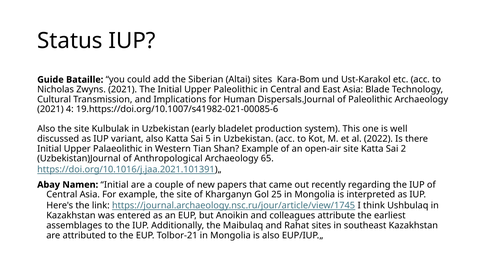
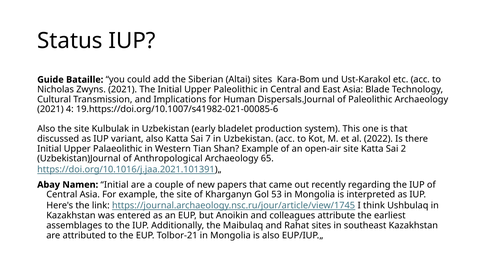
is well: well -> that (399, 129)
5: 5 -> 7 (208, 139)
25: 25 -> 53 (277, 195)
